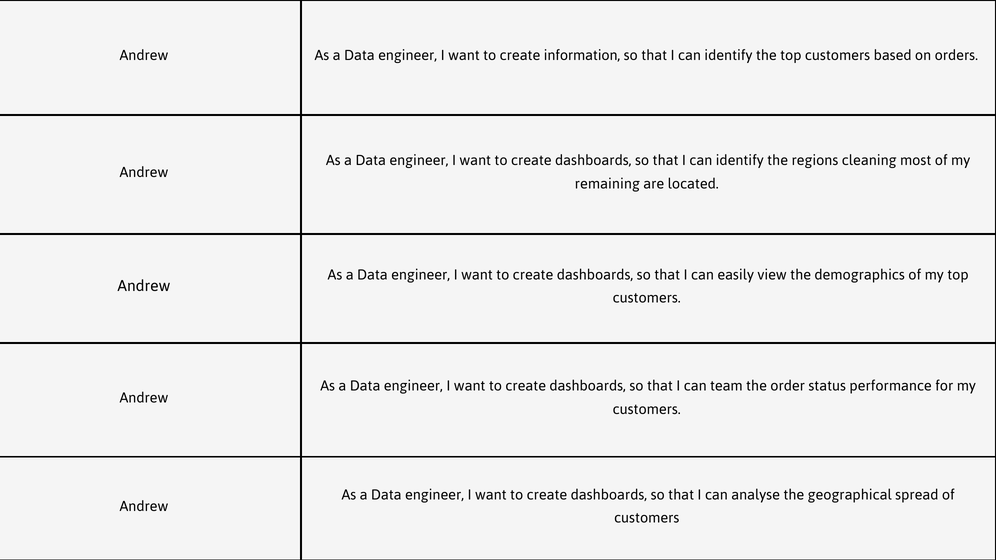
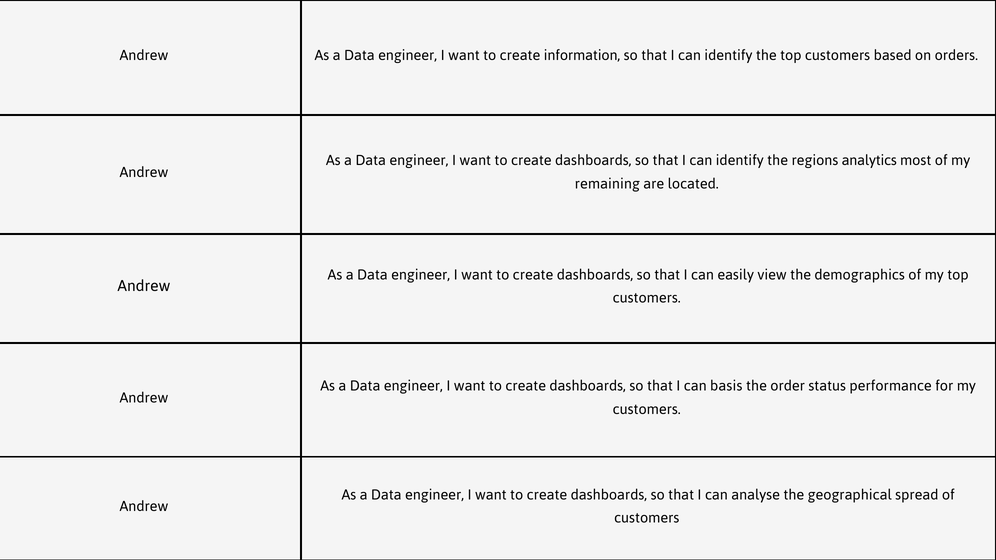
cleaning: cleaning -> analytics (869, 160)
team: team -> basis (726, 386)
